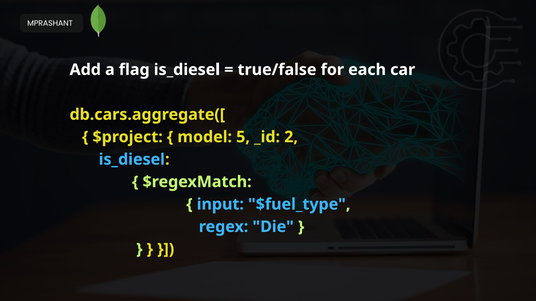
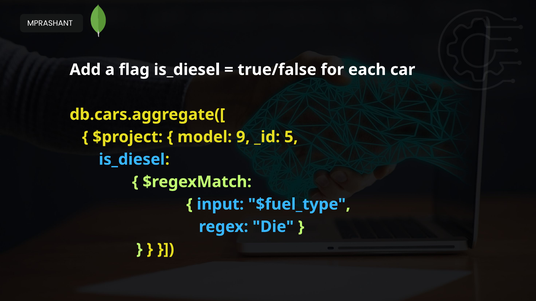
5: 5 -> 9 (243, 137)
2: 2 -> 5 (291, 137)
